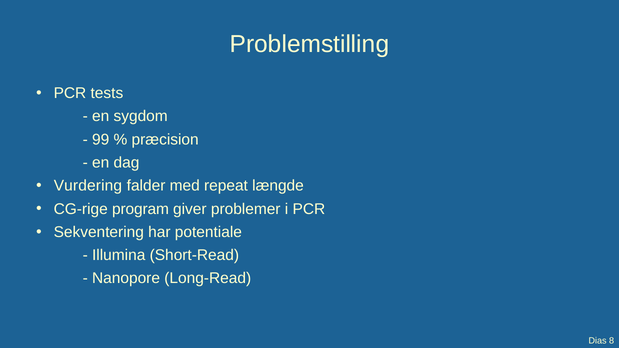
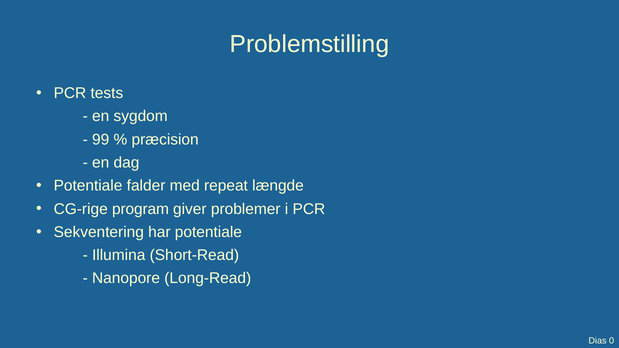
Vurdering: Vurdering -> Potentiale (88, 186)
8: 8 -> 0 (612, 341)
